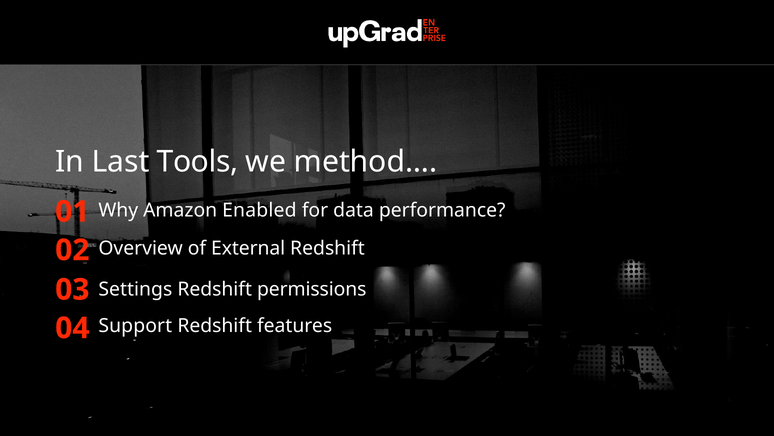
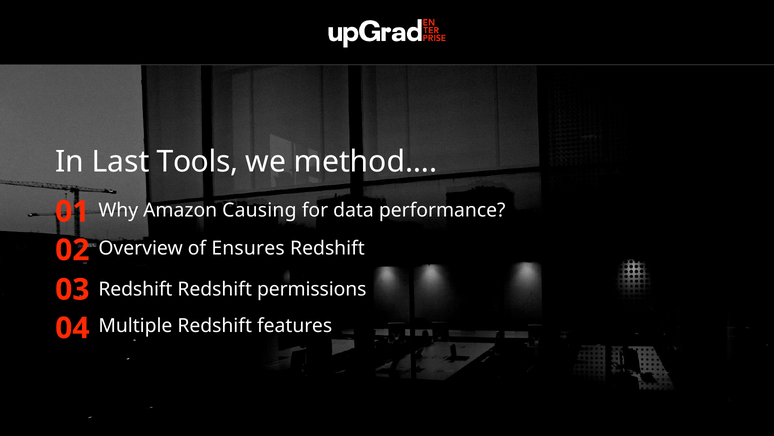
Enabled: Enabled -> Causing (259, 210)
External: External -> Ensures (248, 248)
Settings: Settings -> Redshift (135, 289)
Support: Support -> Multiple (135, 325)
